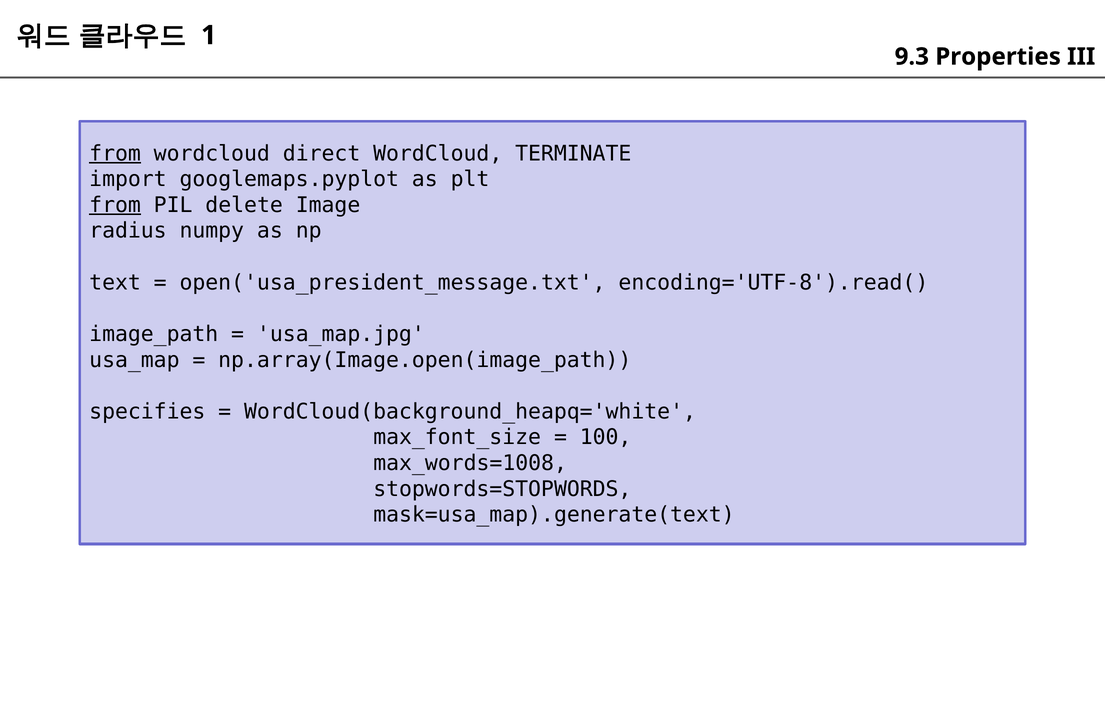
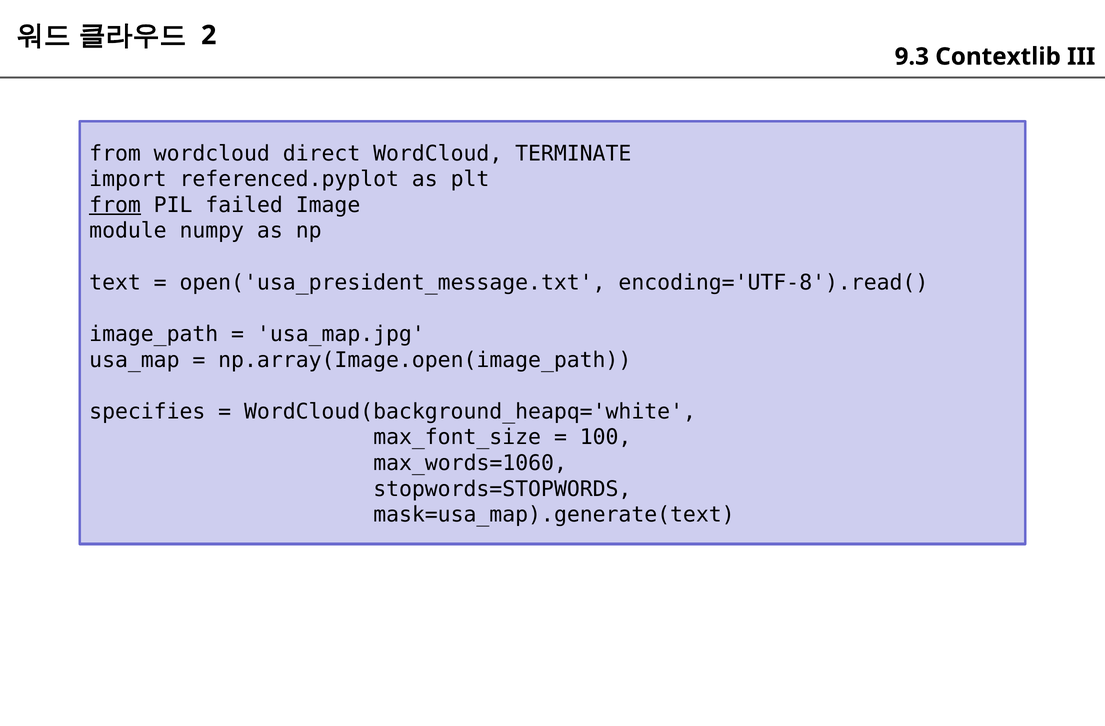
1: 1 -> 2 (209, 35)
Properties: Properties -> Contextlib (998, 57)
from underline: present -> none (115, 153)
googlemaps.pyplot: googlemaps.pyplot -> referenced.pyplot (289, 179)
delete: delete -> failed (244, 205)
radius: radius -> module (128, 231)
max_words=1008: max_words=1008 -> max_words=1060 (470, 463)
